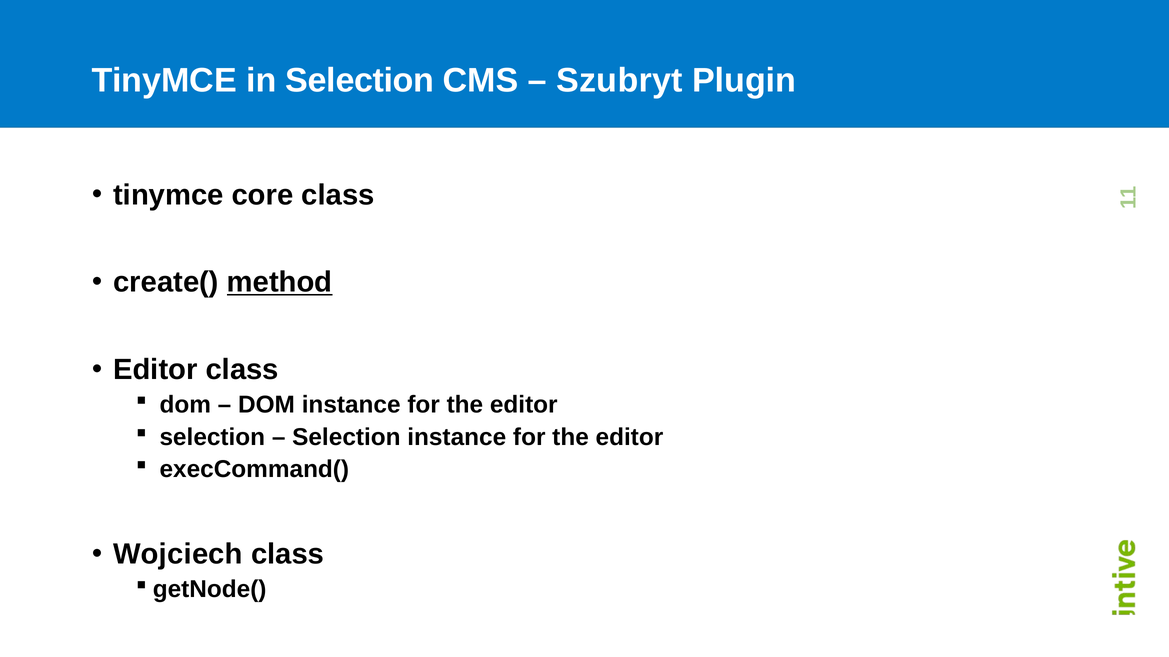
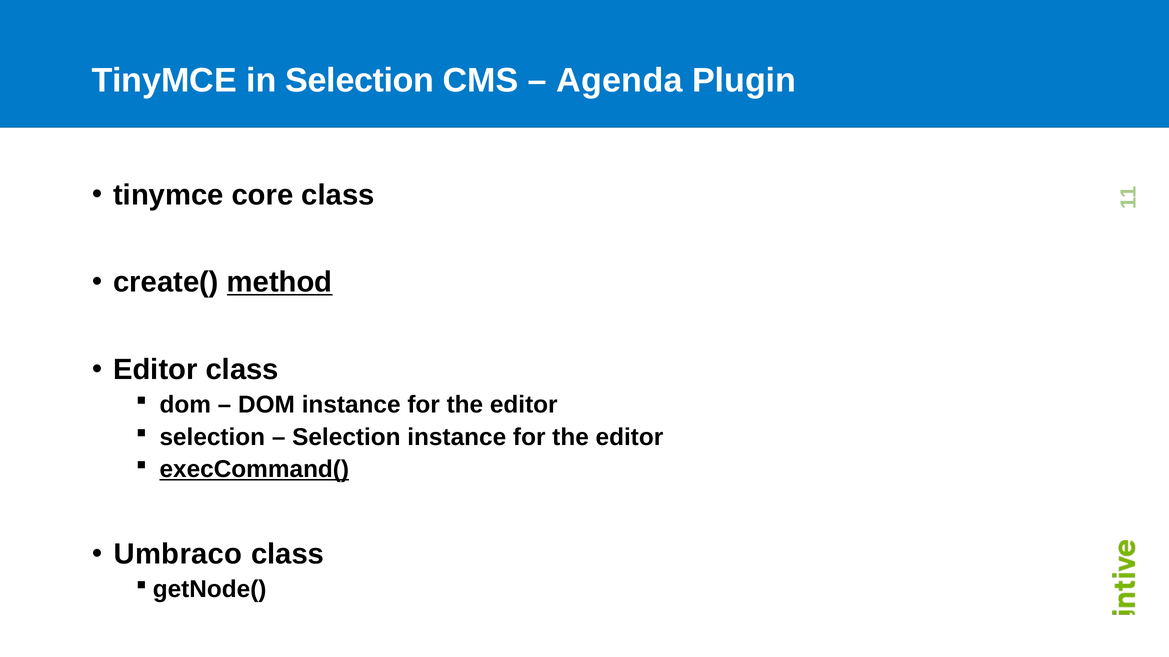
Szubryt: Szubryt -> Agenda (619, 81)
execCommand( underline: none -> present (254, 470)
Wojciech: Wojciech -> Umbraco (178, 555)
